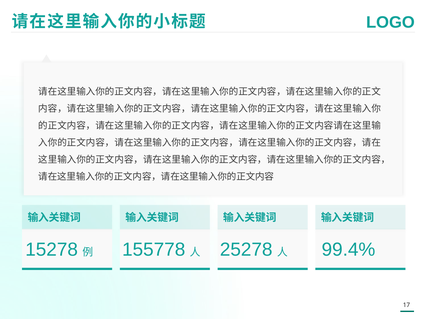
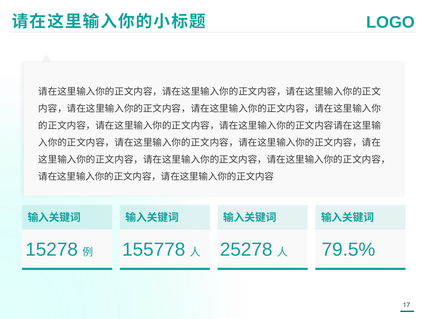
99.4%: 99.4% -> 79.5% (348, 250)
